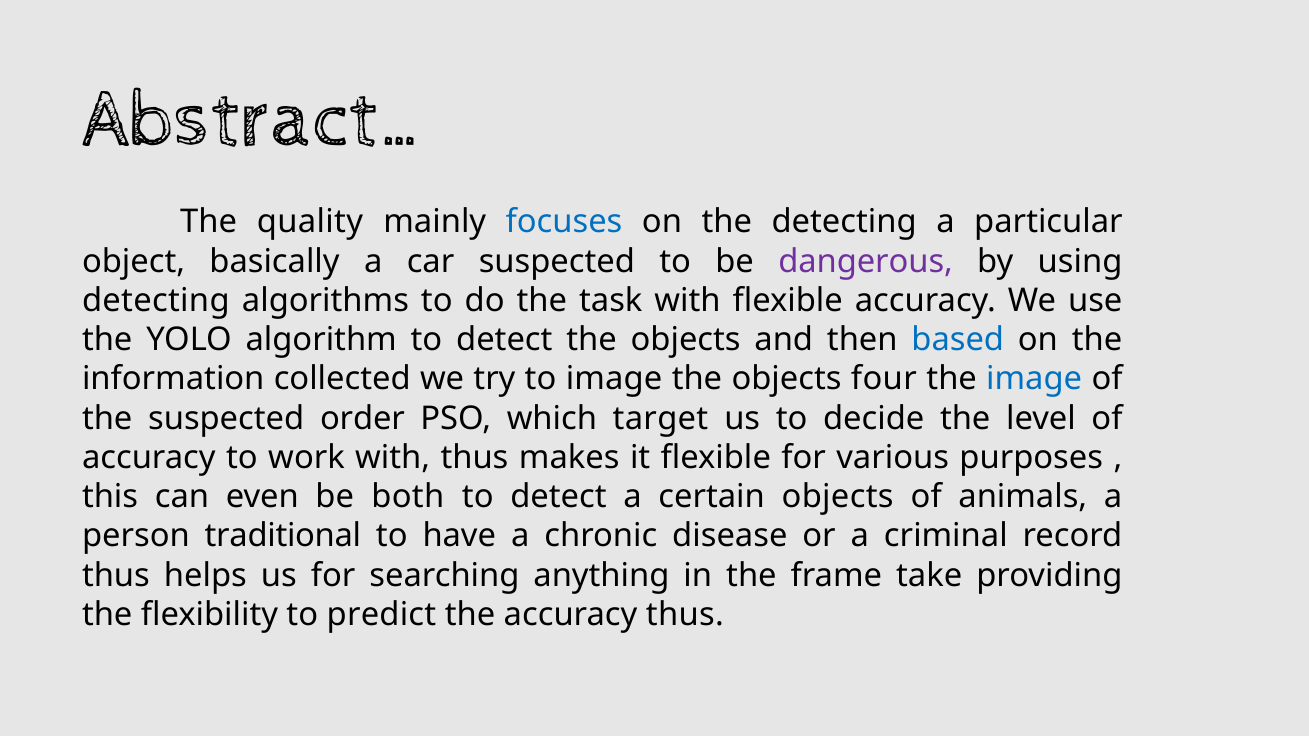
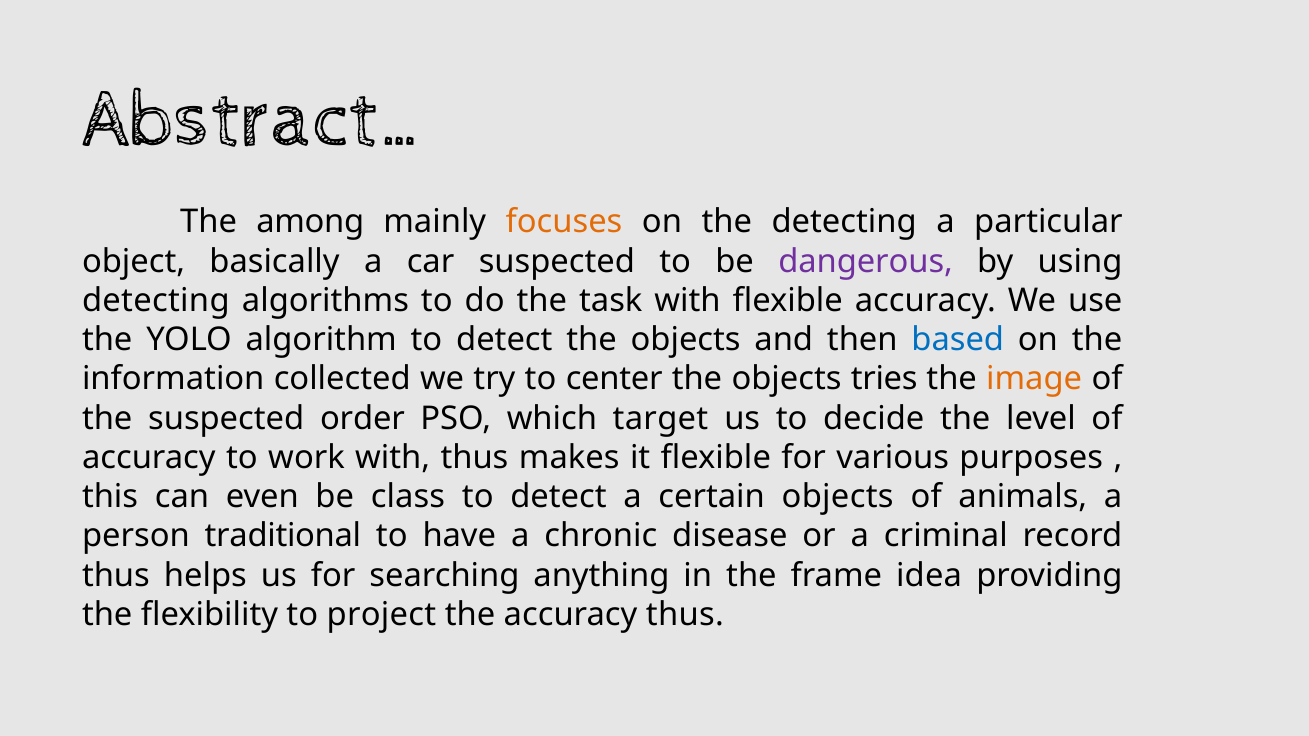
quality: quality -> among (310, 222)
focuses colour: blue -> orange (564, 222)
to image: image -> center (614, 379)
four: four -> tries (884, 379)
image colour: blue -> orange (1034, 379)
both: both -> class (408, 497)
take: take -> idea (929, 576)
predict: predict -> project (381, 615)
